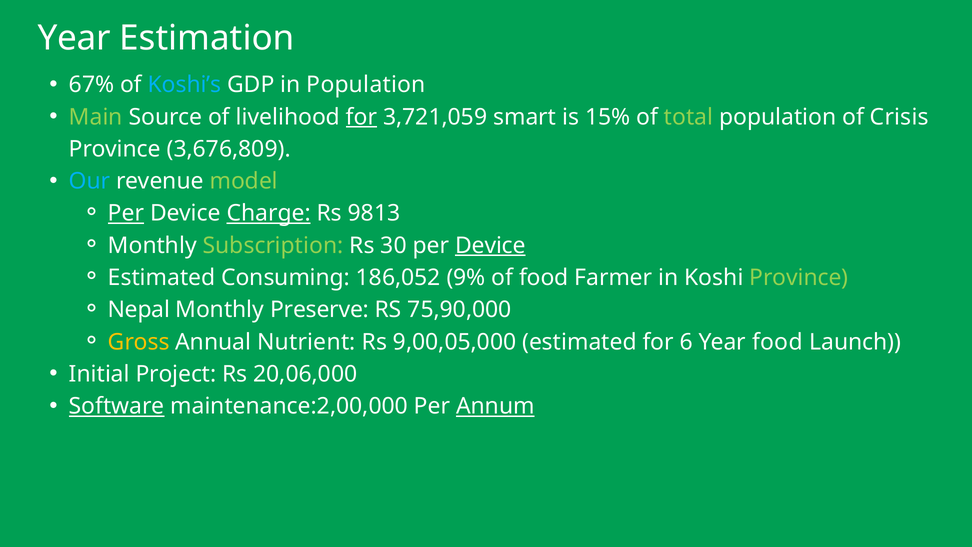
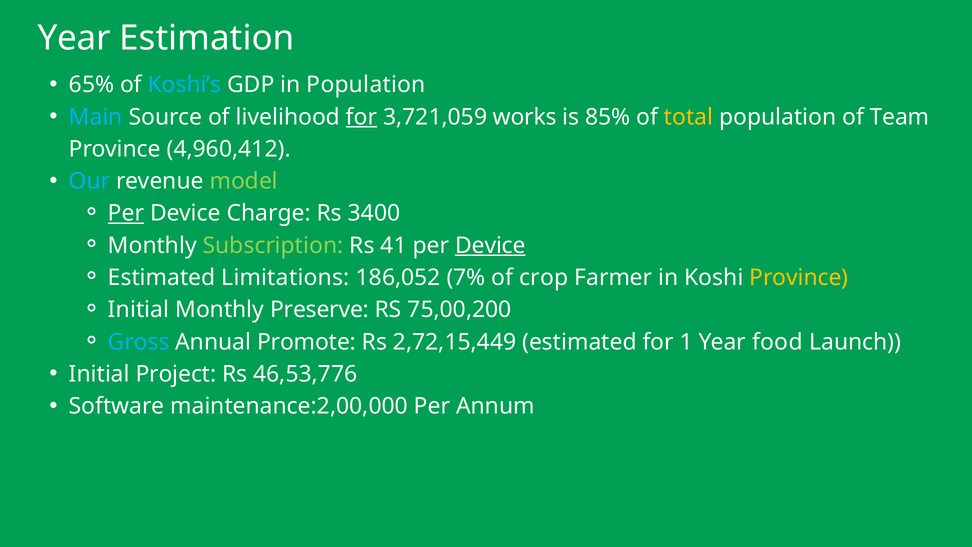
67%: 67% -> 65% (92, 85)
Main colour: light green -> light blue (96, 117)
smart: smart -> works (525, 117)
15%: 15% -> 85% (608, 117)
total colour: light green -> yellow (689, 117)
Crisis: Crisis -> Team (900, 117)
3,676,809: 3,676,809 -> 4,960,412 (229, 149)
Charge underline: present -> none (269, 213)
9813: 9813 -> 3400 (374, 213)
30: 30 -> 41 (394, 245)
Consuming: Consuming -> Limitations (285, 278)
9%: 9% -> 7% (466, 278)
of food: food -> crop (544, 278)
Province colour: light green -> yellow (799, 278)
Nepal: Nepal -> Initial (139, 310)
75,90,000: 75,90,000 -> 75,00,200 (460, 310)
Gross colour: yellow -> light blue (139, 342)
Nutrient: Nutrient -> Promote (307, 342)
9,00,05,000: 9,00,05,000 -> 2,72,15,449 (455, 342)
6: 6 -> 1 (686, 342)
20,06,000: 20,06,000 -> 46,53,776 (305, 374)
Software underline: present -> none (117, 406)
Annum underline: present -> none (495, 406)
